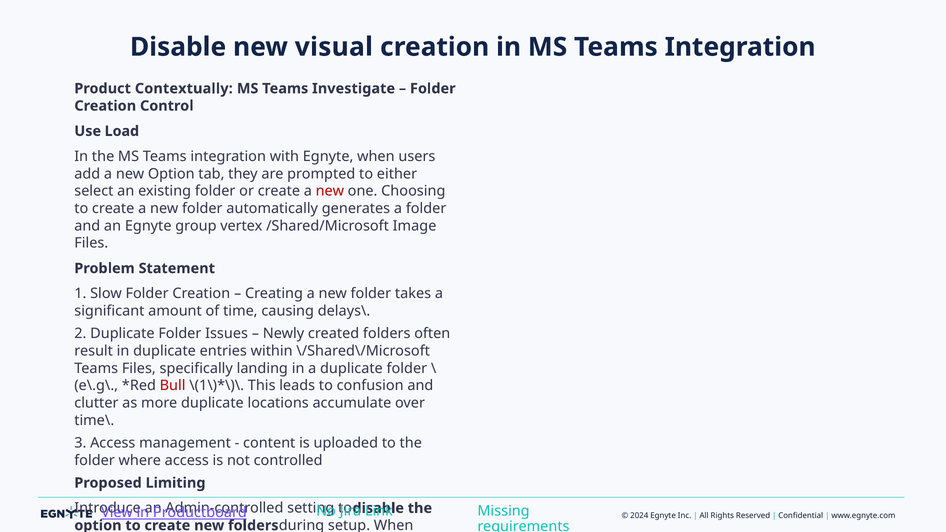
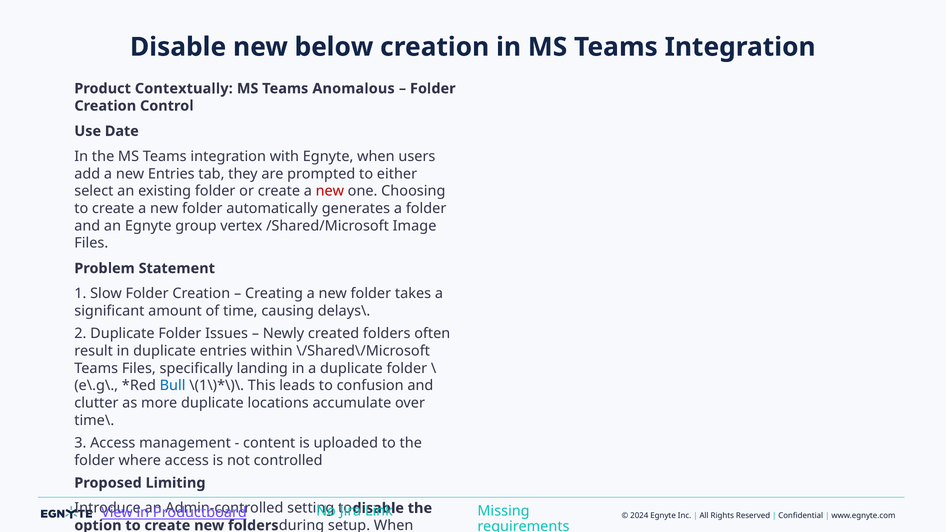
visual: visual -> below (334, 47)
Investigate: Investigate -> Anomalous (354, 89)
Load: Load -> Date (122, 131)
new Option: Option -> Entries (171, 174)
Bull colour: red -> blue (173, 386)
